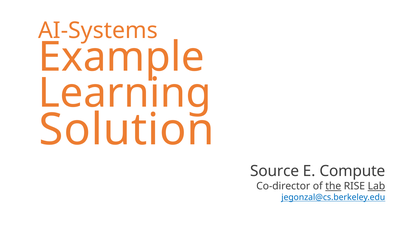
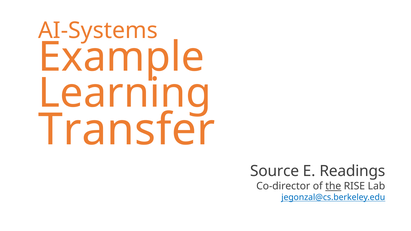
Solution: Solution -> Transfer (127, 130)
Compute: Compute -> Readings (352, 171)
Lab underline: present -> none (376, 186)
